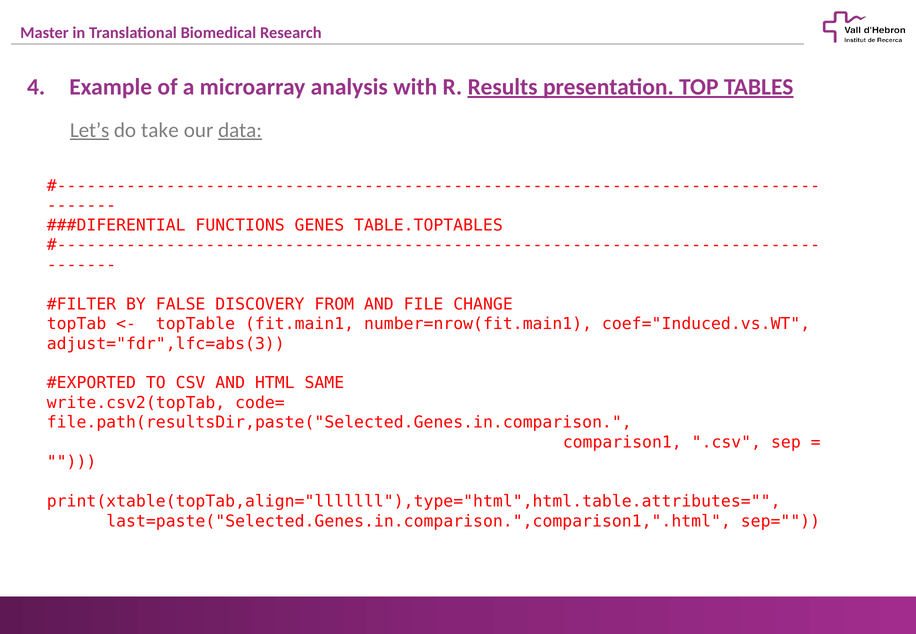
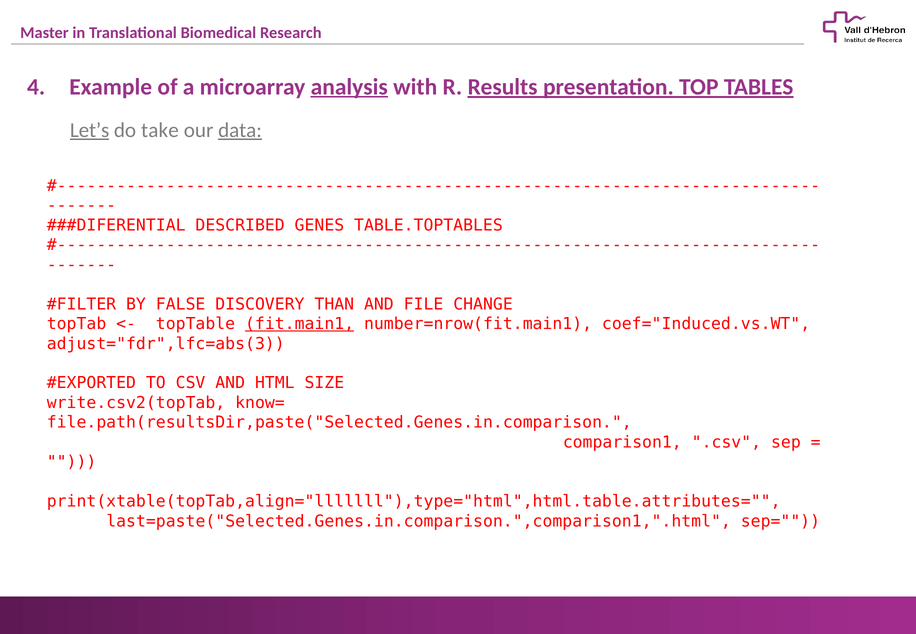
analysis underline: none -> present (349, 87)
FUNCTIONS: FUNCTIONS -> DESCRIBED (240, 225)
FROM: FROM -> THAN (334, 304)
fit.main1 underline: none -> present (300, 324)
SAME: SAME -> SIZE (324, 383)
code=: code= -> know= (260, 403)
